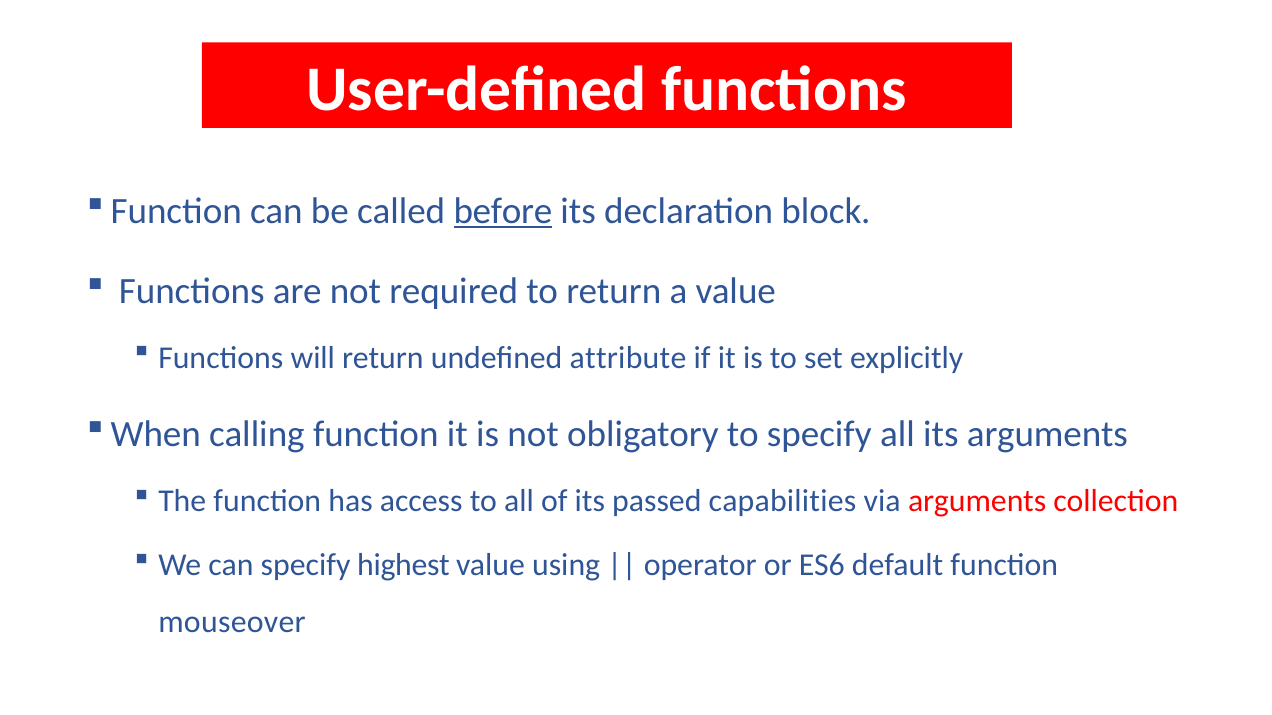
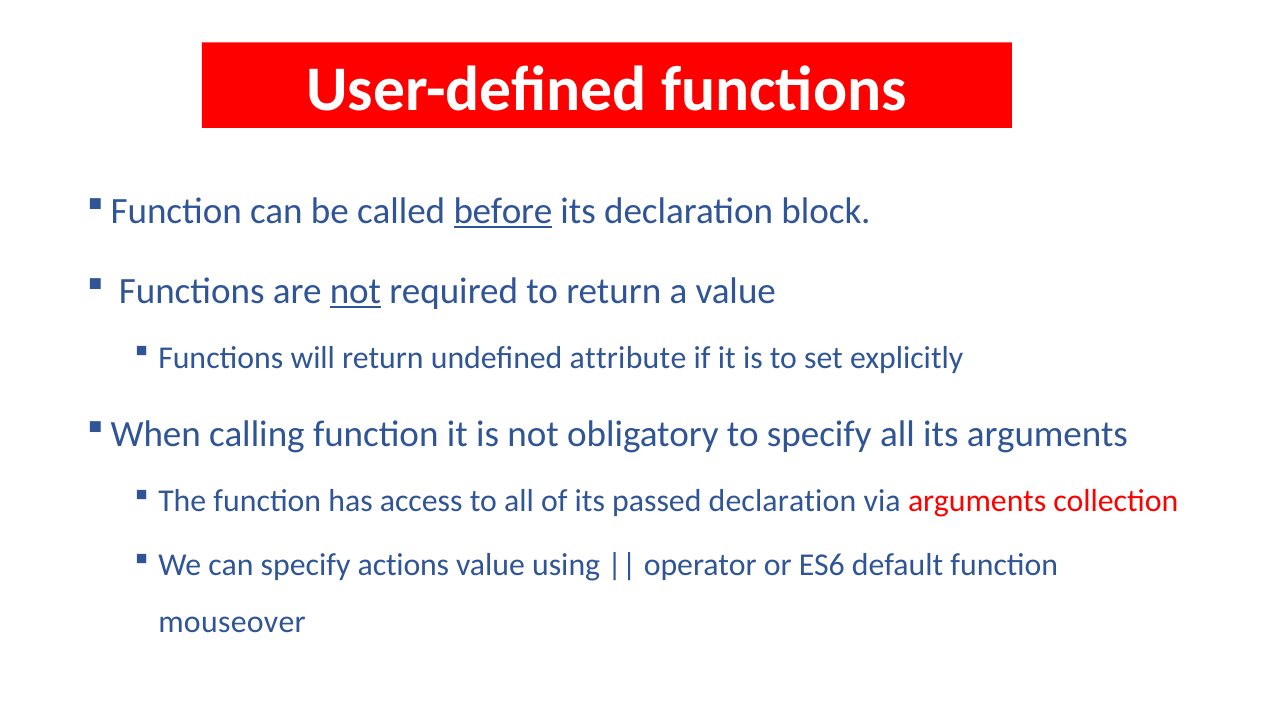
not underline: none -> present (355, 291)
passed capabilities: capabilities -> declaration (782, 502)
highest: highest -> actions (403, 565)
